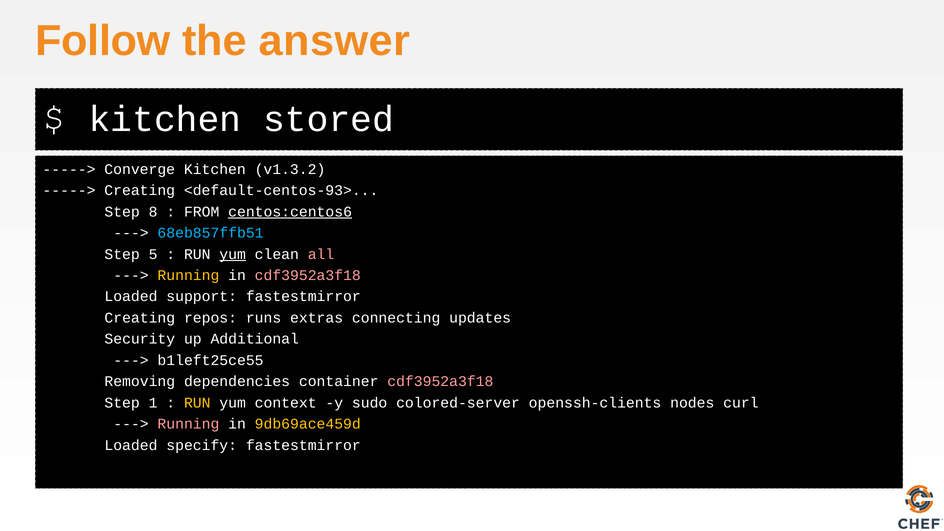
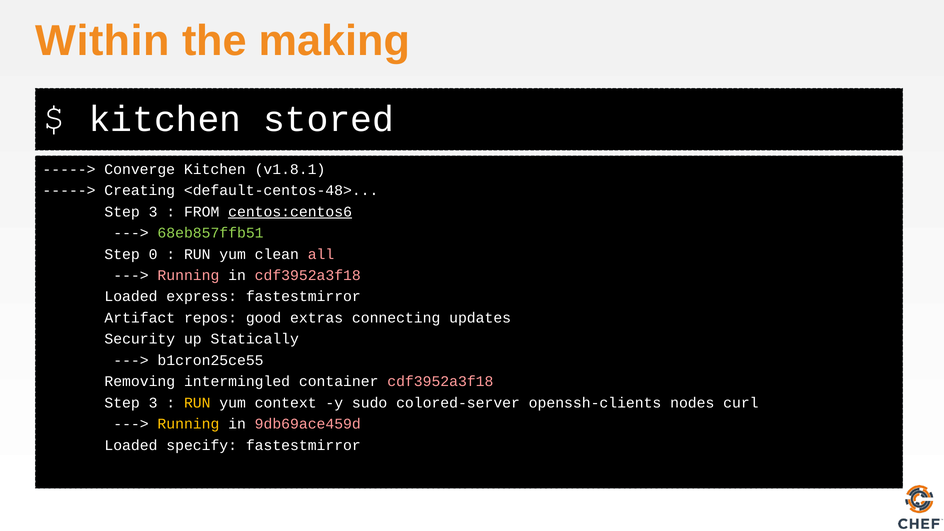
Follow: Follow -> Within (102, 41)
answer: answer -> making (335, 41)
v1.3.2: v1.3.2 -> v1.8.1 (290, 169)
<default-centos-93>: <default-centos-93> -> <default-centos-48> (281, 190)
8: 8 -> 3 (153, 212)
68eb857ffb51 colour: light blue -> light green (211, 233)
5: 5 -> 0 (153, 254)
yum underline: present -> none (233, 254)
Running colour: yellow -> pink (188, 275)
support: support -> express (202, 297)
Creating: Creating -> Artifact (140, 318)
runs: runs -> good (264, 318)
Additional: Additional -> Statically (255, 339)
b1left25ce55: b1left25ce55 -> b1cron25ce55 (211, 360)
dependencies: dependencies -> intermingled (237, 382)
1: 1 -> 3 (153, 403)
Running colour: pink -> yellow (188, 424)
9db69ace459d colour: yellow -> pink (308, 424)
